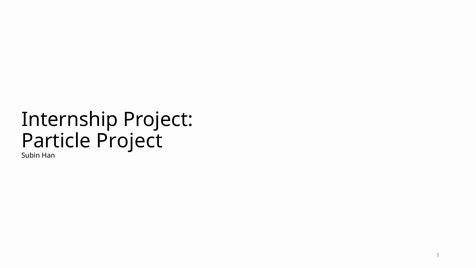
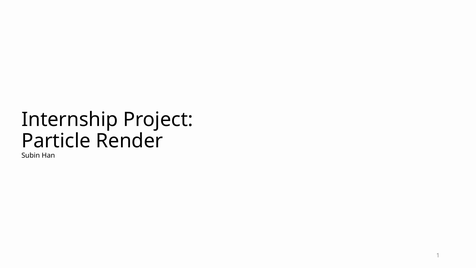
Particle Project: Project -> Render (130, 141)
